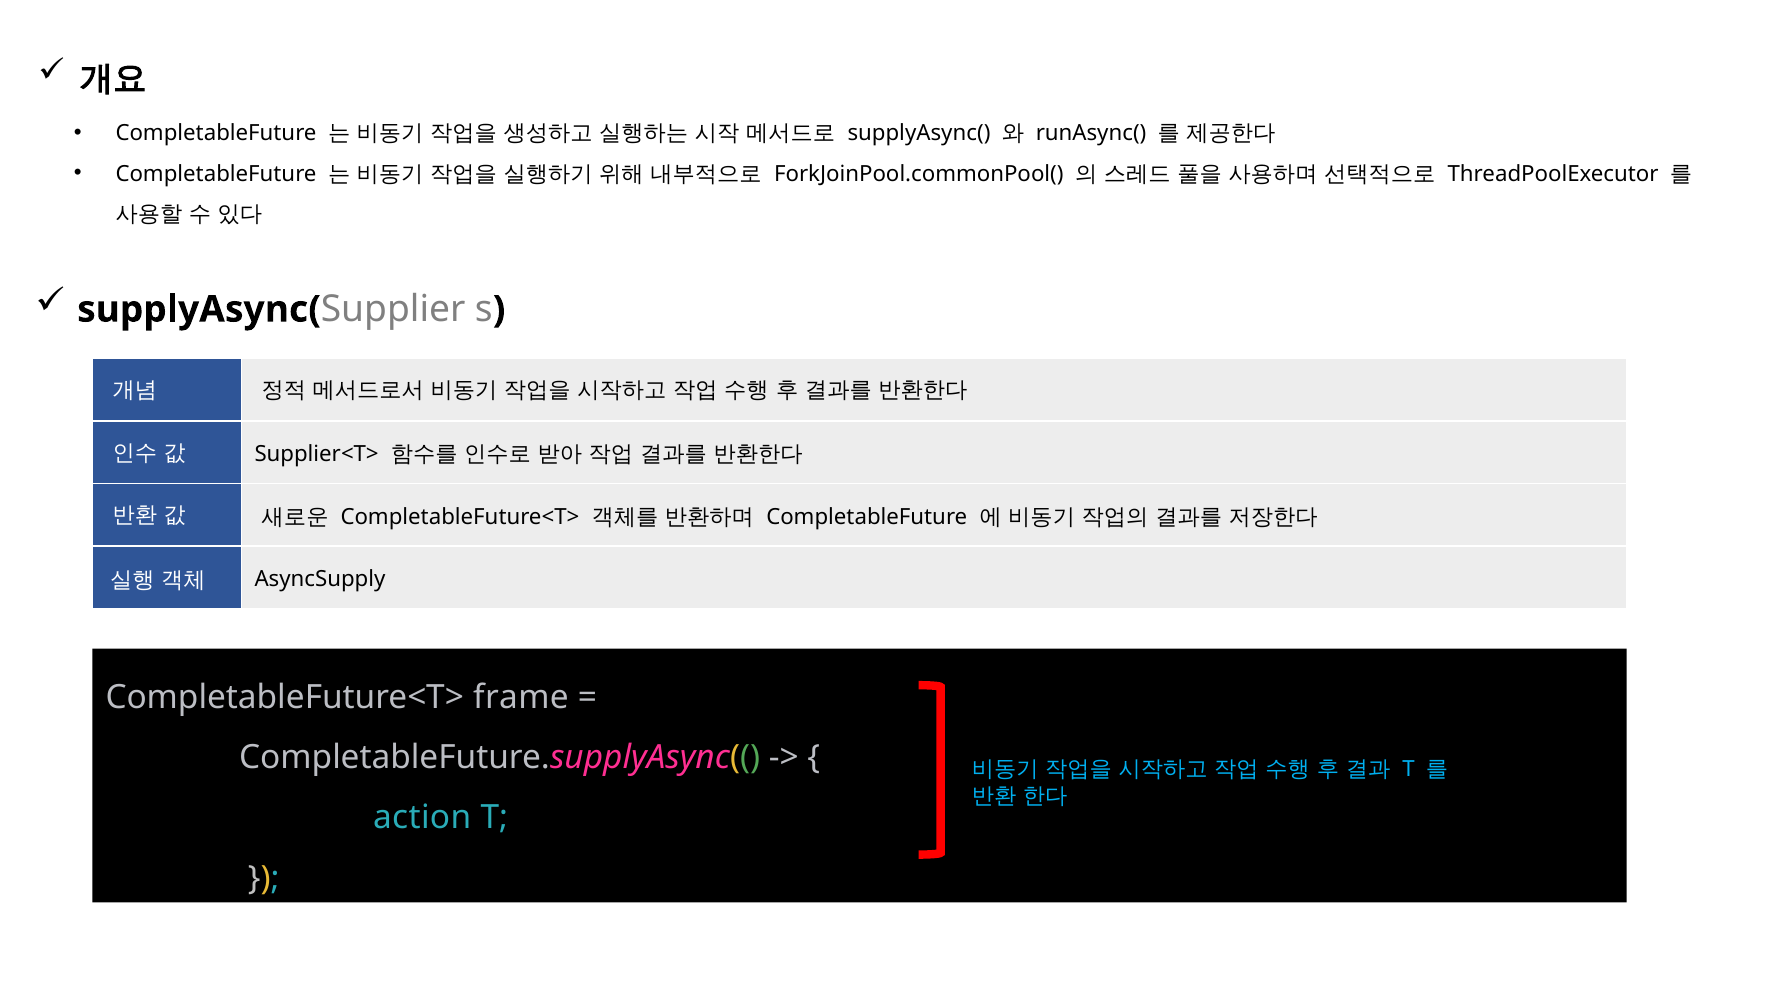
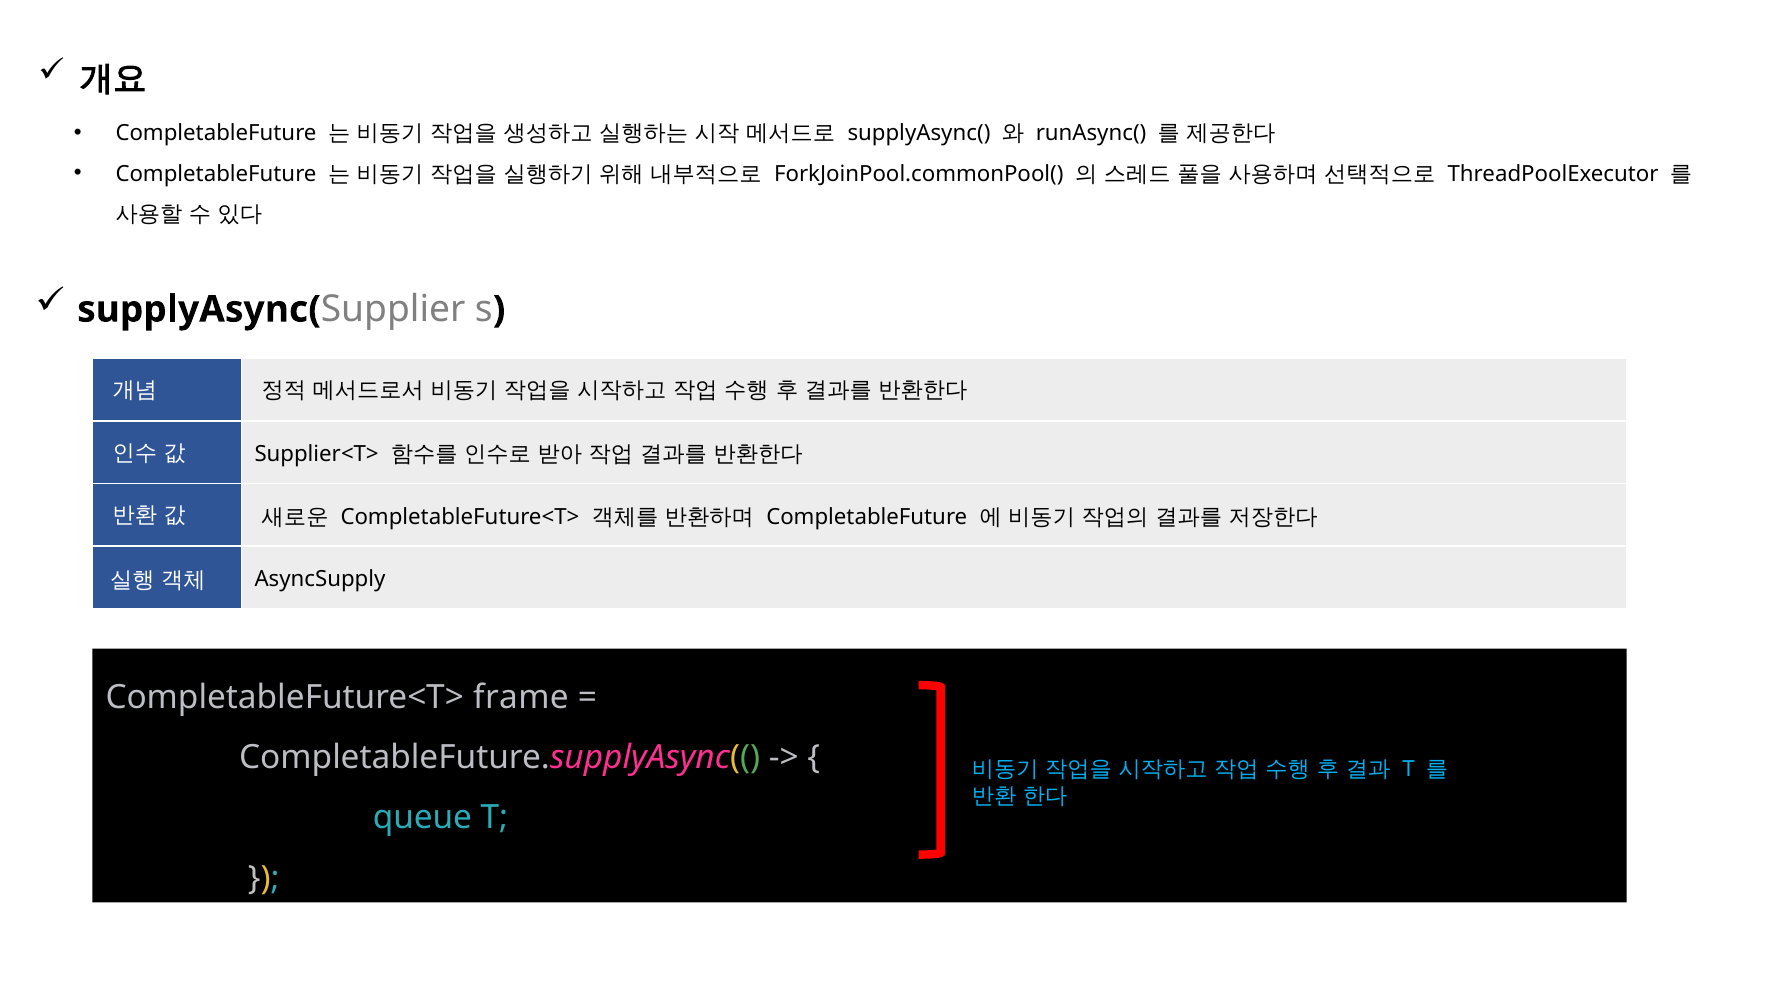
action: action -> queue (422, 818)
